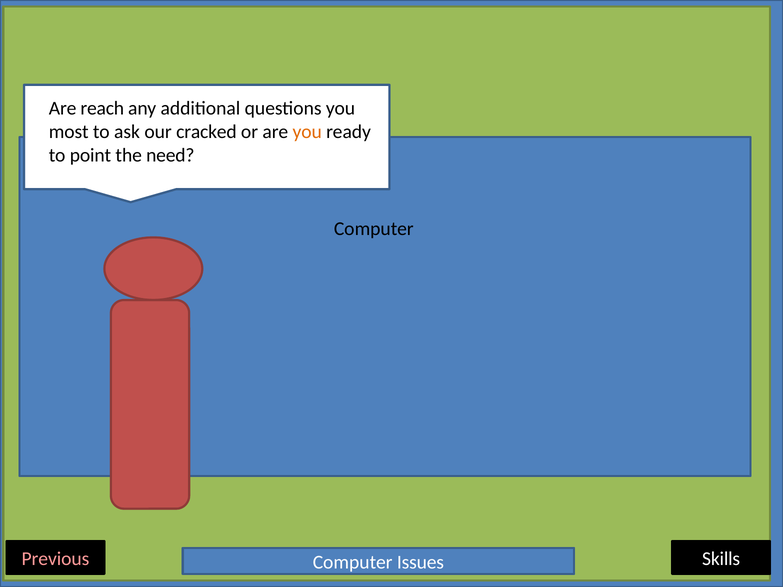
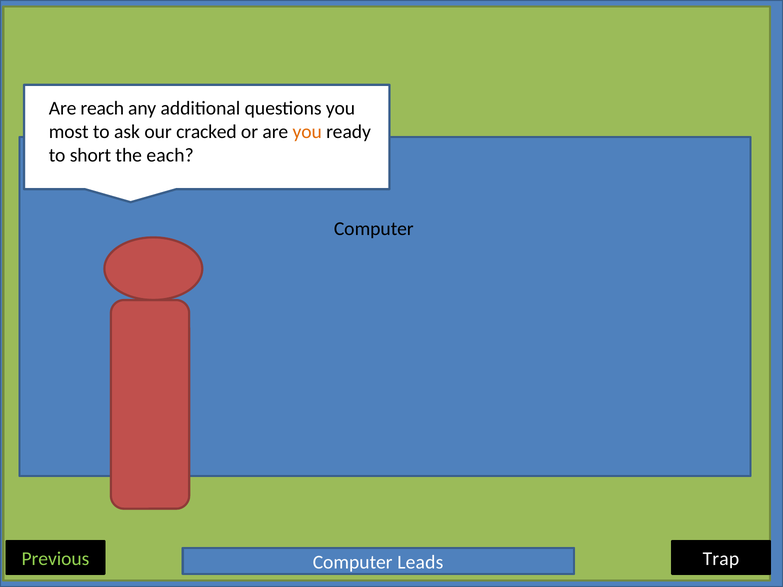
point: point -> short (90, 155)
need: need -> each (170, 155)
Previous colour: pink -> light green (55, 559)
Skills: Skills -> Trap (721, 559)
Issues: Issues -> Leads (420, 563)
